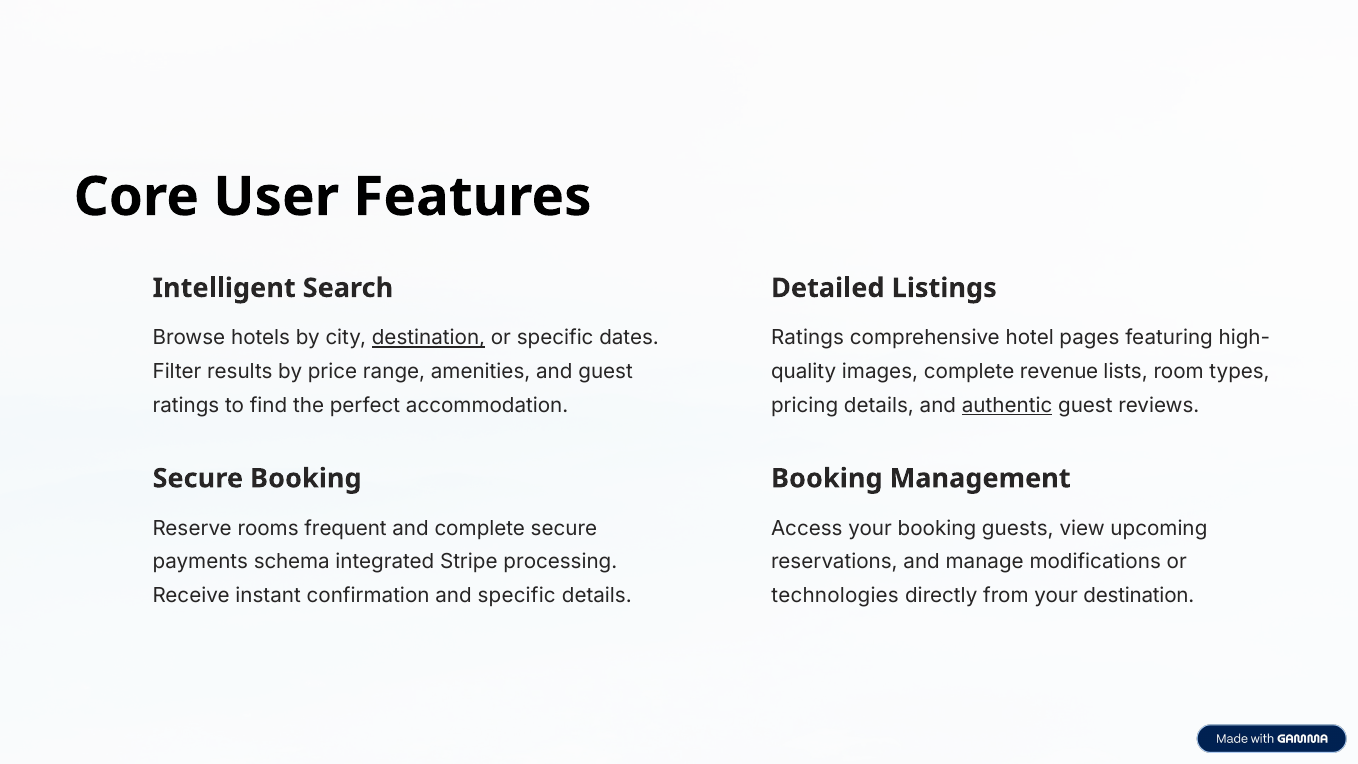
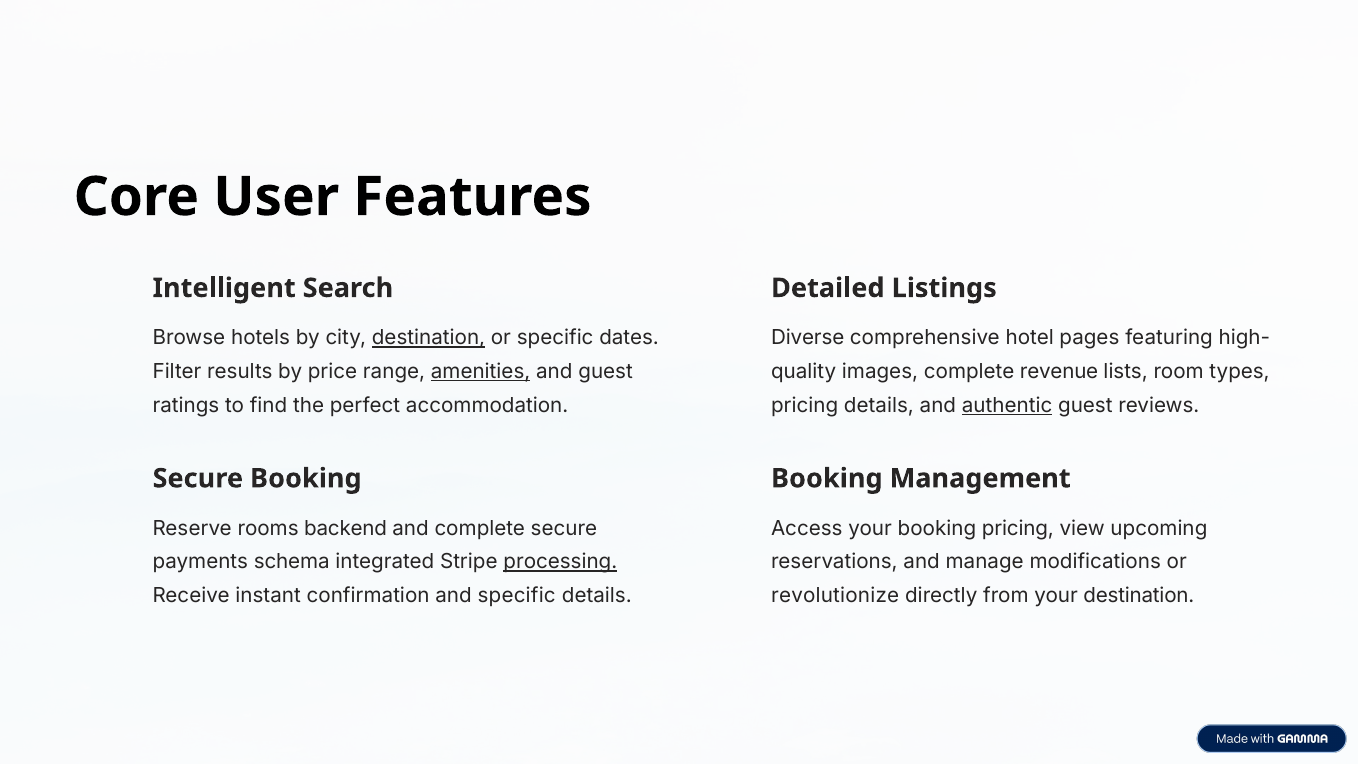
Ratings: Ratings -> Diverse (808, 338)
amenities underline: none -> present (481, 372)
frequent: frequent -> backend (346, 528)
booking guests: guests -> pricing (1018, 528)
processing underline: none -> present (560, 562)
technologies: technologies -> revolutionize (835, 596)
